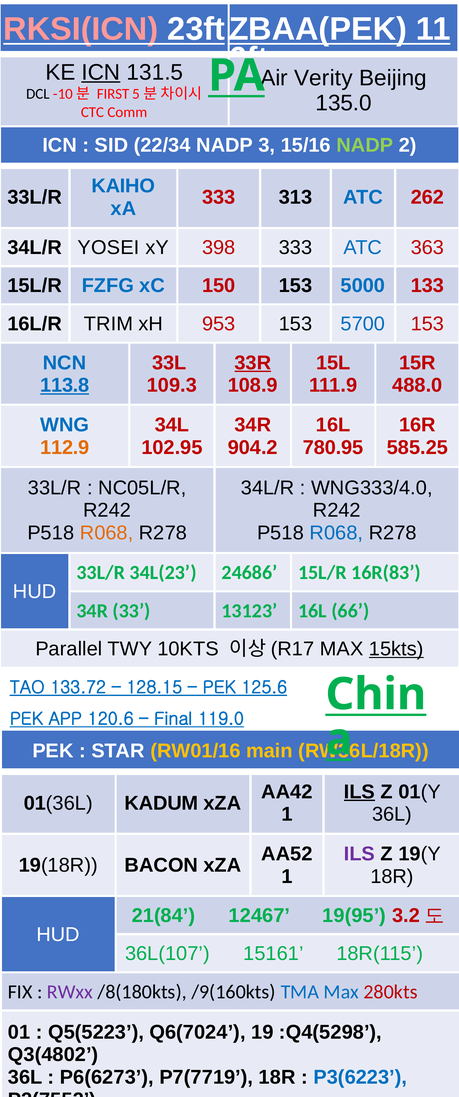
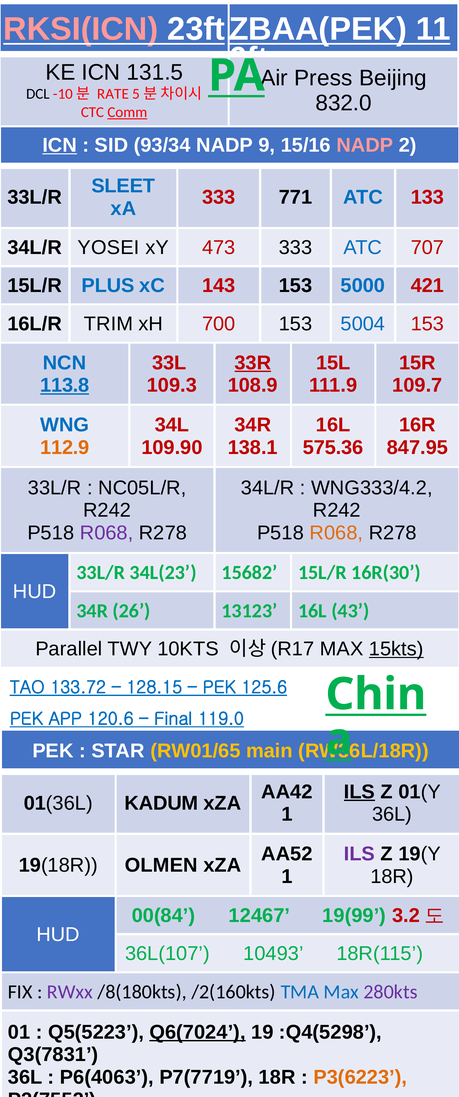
ICN underline: present -> none (101, 72)
Verity: Verity -> Press (323, 78)
FIRST: FIRST -> RATE (113, 94)
135.0: 135.0 -> 832.0 (344, 103)
Comm underline: none -> present (127, 112)
ICN underline: none -> present (60, 145)
22/34: 22/34 -> 93/34 (162, 145)
3: 3 -> 9 (267, 145)
NADP colour: light green -> pink (365, 145)
KAIHO: KAIHO -> SLEET (123, 186)
313: 313 -> 771 (296, 198)
262: 262 -> 133 (427, 198)
398: 398 -> 473 (219, 248)
363: 363 -> 707 (427, 248)
FZFG: FZFG -> PLUS (108, 286)
150: 150 -> 143 (219, 286)
133: 133 -> 421 (427, 286)
953: 953 -> 700 (219, 324)
5700: 5700 -> 5004 (363, 324)
488.0: 488.0 -> 109.7 (417, 386)
102.95: 102.95 -> 109.90 (172, 448)
904.2: 904.2 -> 138.1 (253, 448)
780.95: 780.95 -> 575.36 (333, 448)
585.25: 585.25 -> 847.95 (417, 448)
WNG333/4.0: WNG333/4.0 -> WNG333/4.2 (372, 488)
R068 colour: orange -> purple (107, 533)
R068 colour: blue -> orange (336, 533)
24686: 24686 -> 15682 (249, 573)
16R(83: 16R(83 -> 16R(30 (386, 573)
33: 33 -> 26 (131, 612)
66: 66 -> 43 (350, 612)
RW01/16: RW01/16 -> RW01/65 (195, 752)
BACON: BACON -> OLMEN (161, 866)
21(84: 21(84 -> 00(84 (163, 916)
19(95: 19(95 -> 19(99 (354, 916)
15161: 15161 -> 10493 (273, 955)
/9(160kts: /9(160kts -> /2(160kts (233, 993)
280kts colour: red -> purple (391, 993)
Q6(7024 underline: none -> present (198, 1033)
Q3(4802: Q3(4802 -> Q3(7831 (53, 1056)
P6(6273: P6(6273 -> P6(4063 (107, 1078)
P3(6223 colour: blue -> orange (360, 1078)
